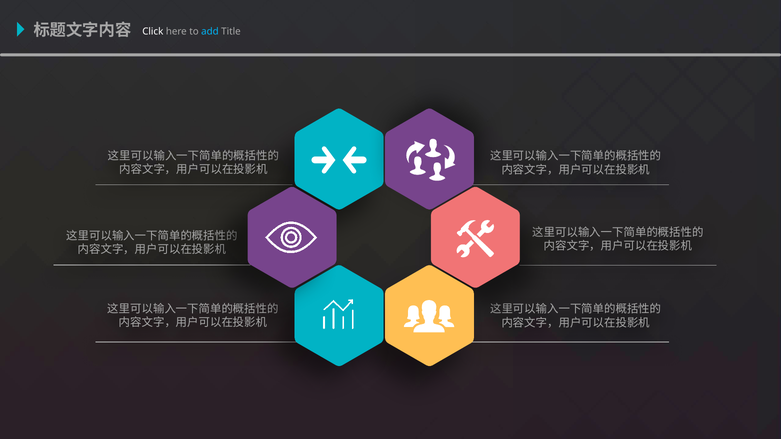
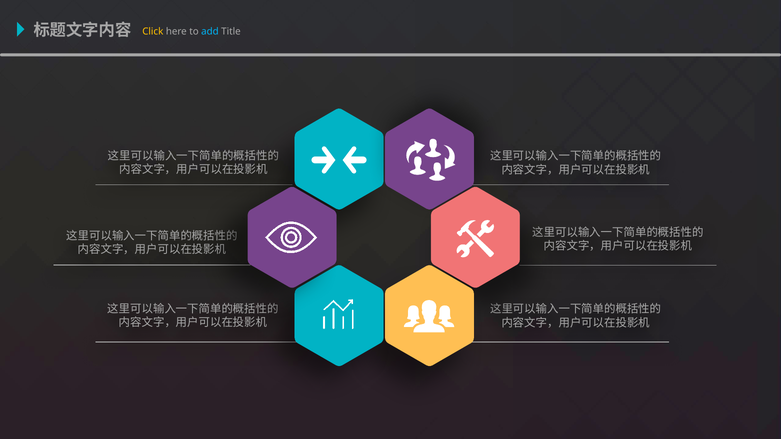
Click colour: white -> yellow (153, 31)
